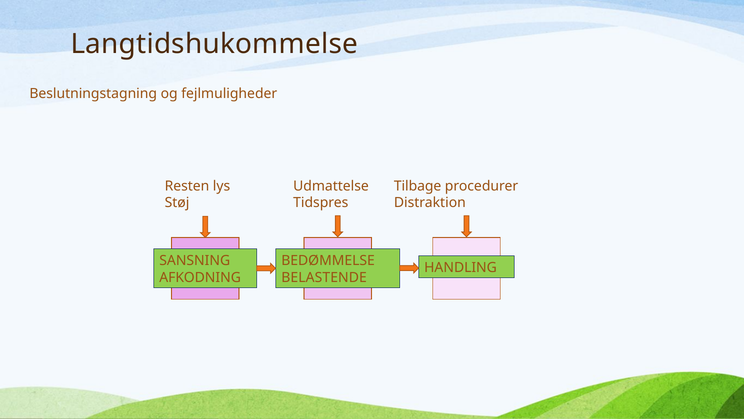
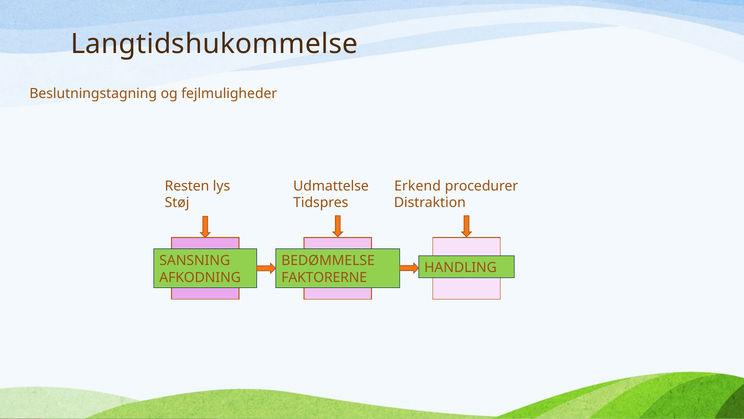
Tilbage: Tilbage -> Erkend (417, 186)
BELASTENDE: BELASTENDE -> FAKTORERNE (324, 277)
